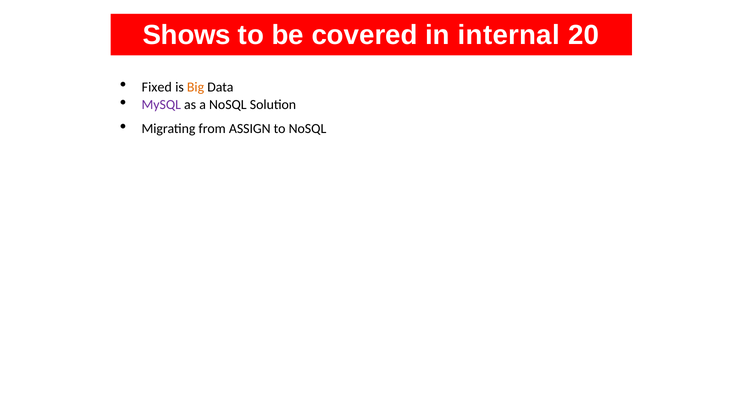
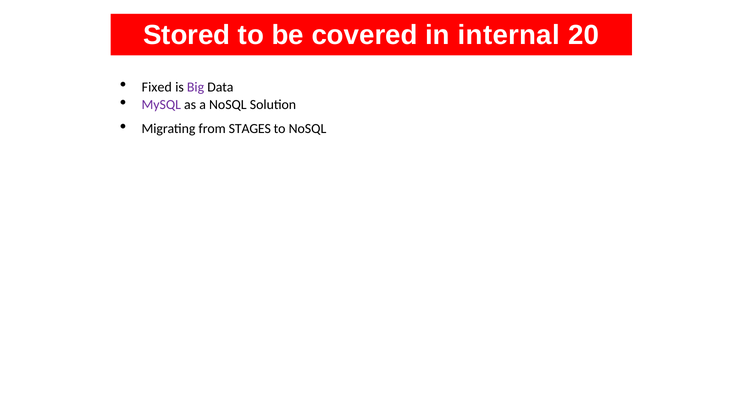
Shows: Shows -> Stored (187, 35)
Big colour: orange -> purple (196, 87)
ASSIGN: ASSIGN -> STAGES (250, 129)
